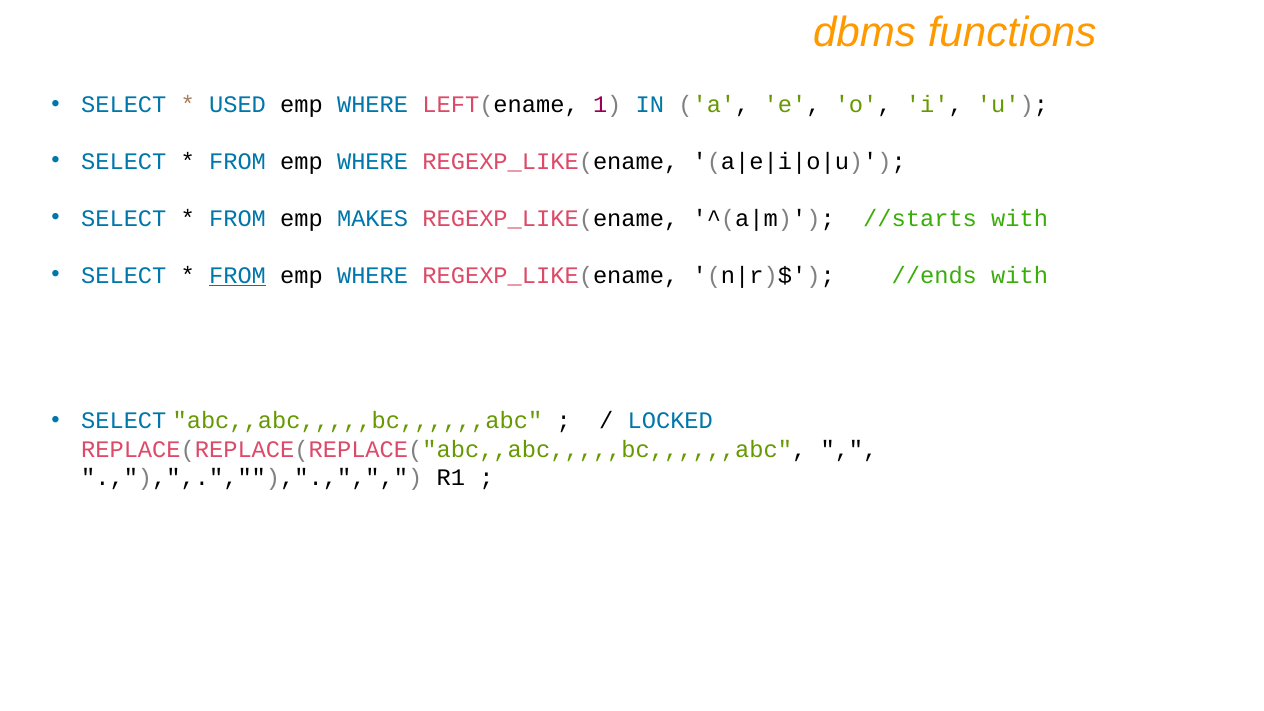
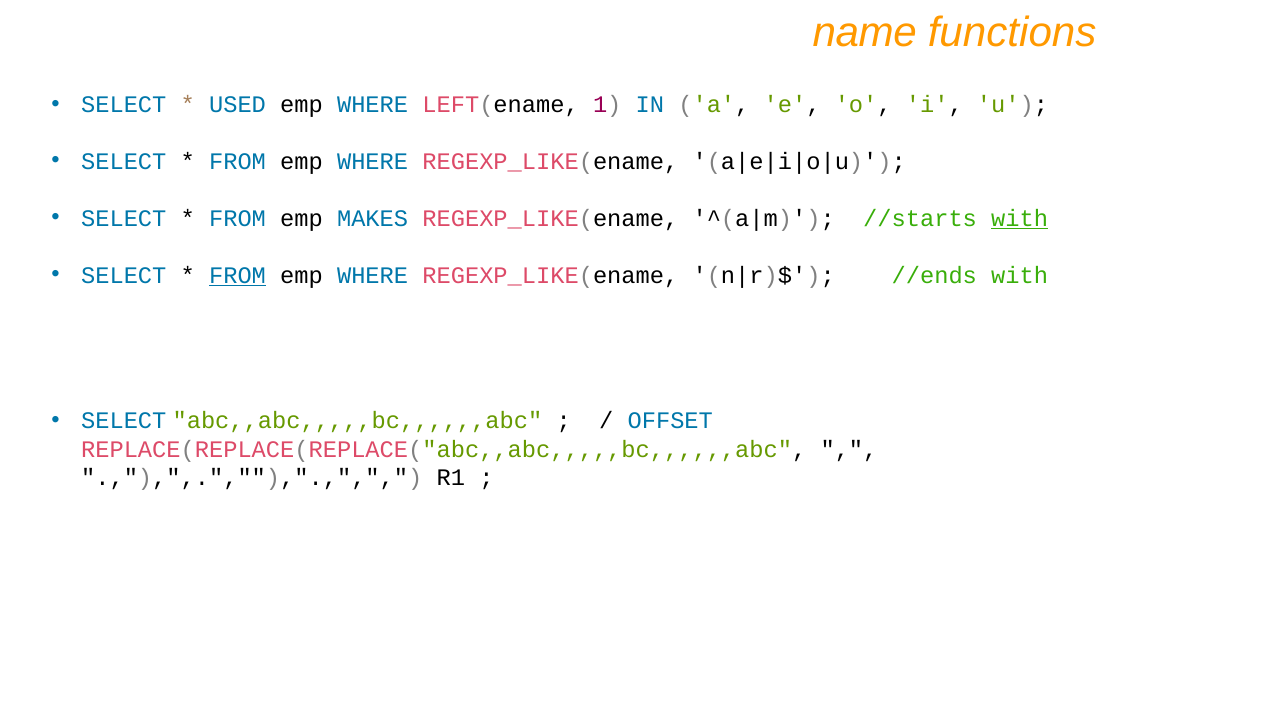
dbms: dbms -> name (865, 33)
with underline: none -> present (1020, 218)
LOCKED: LOCKED -> OFFSET (670, 421)
